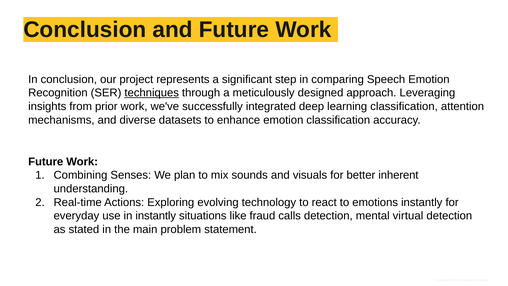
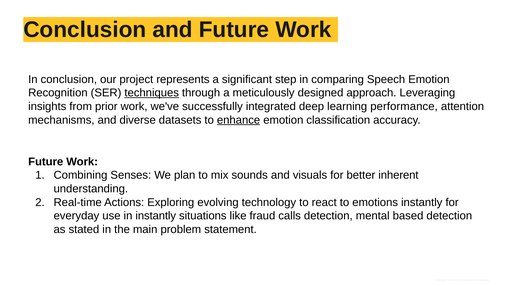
learning classification: classification -> performance (404, 106)
enhance underline: none -> present (239, 120)
virtual: virtual -> based (408, 216)
